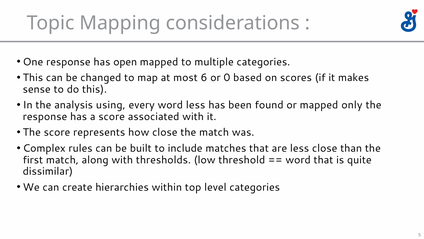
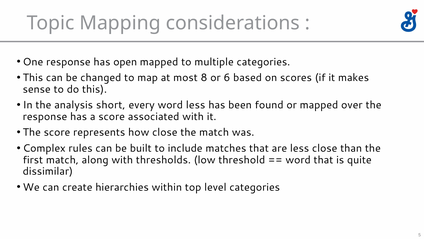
6: 6 -> 8 (204, 78)
0: 0 -> 6 (227, 78)
using: using -> short (111, 105)
only: only -> over (352, 105)
